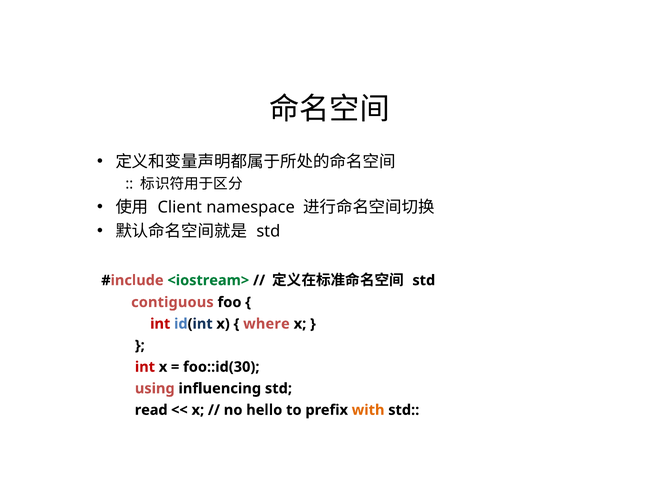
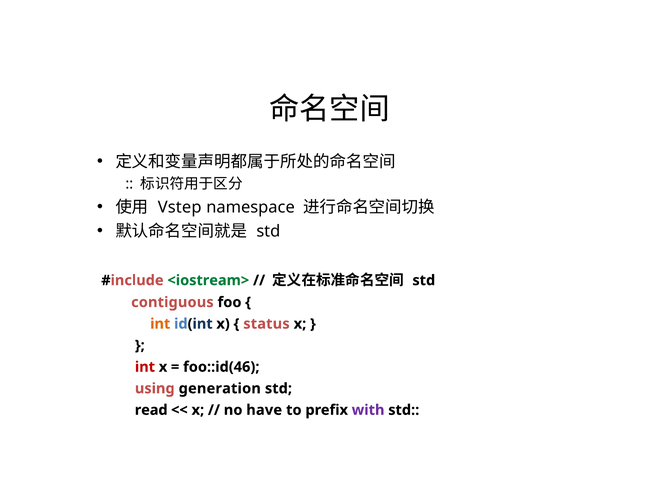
Client: Client -> Vstep (180, 207)
int colour: red -> orange (160, 324)
where: where -> status (266, 324)
foo::id(30: foo::id(30 -> foo::id(46 (221, 367)
influencing: influencing -> generation (220, 389)
hello: hello -> have (264, 410)
with colour: orange -> purple (368, 410)
